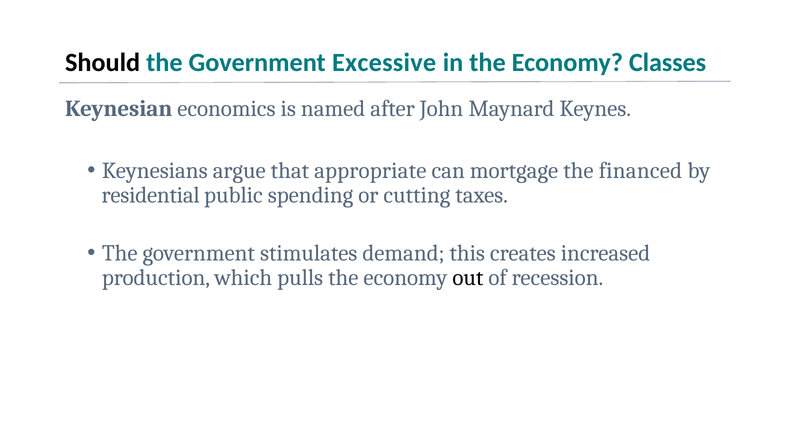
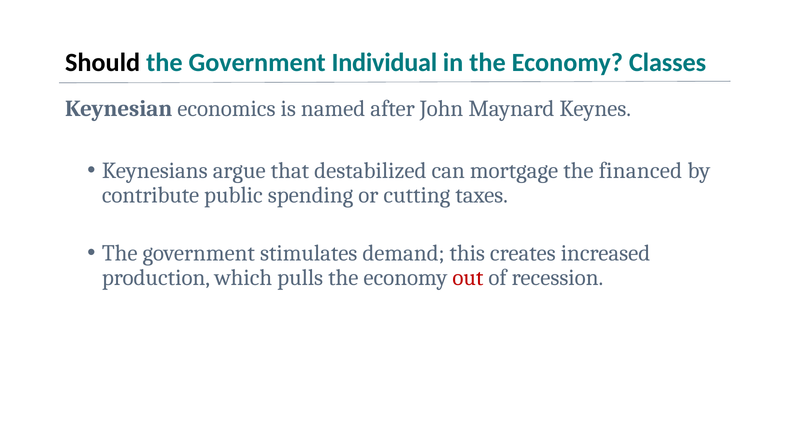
Excessive: Excessive -> Individual (384, 63)
appropriate: appropriate -> destabilized (370, 171)
residential: residential -> contribute (151, 195)
out colour: black -> red (468, 278)
